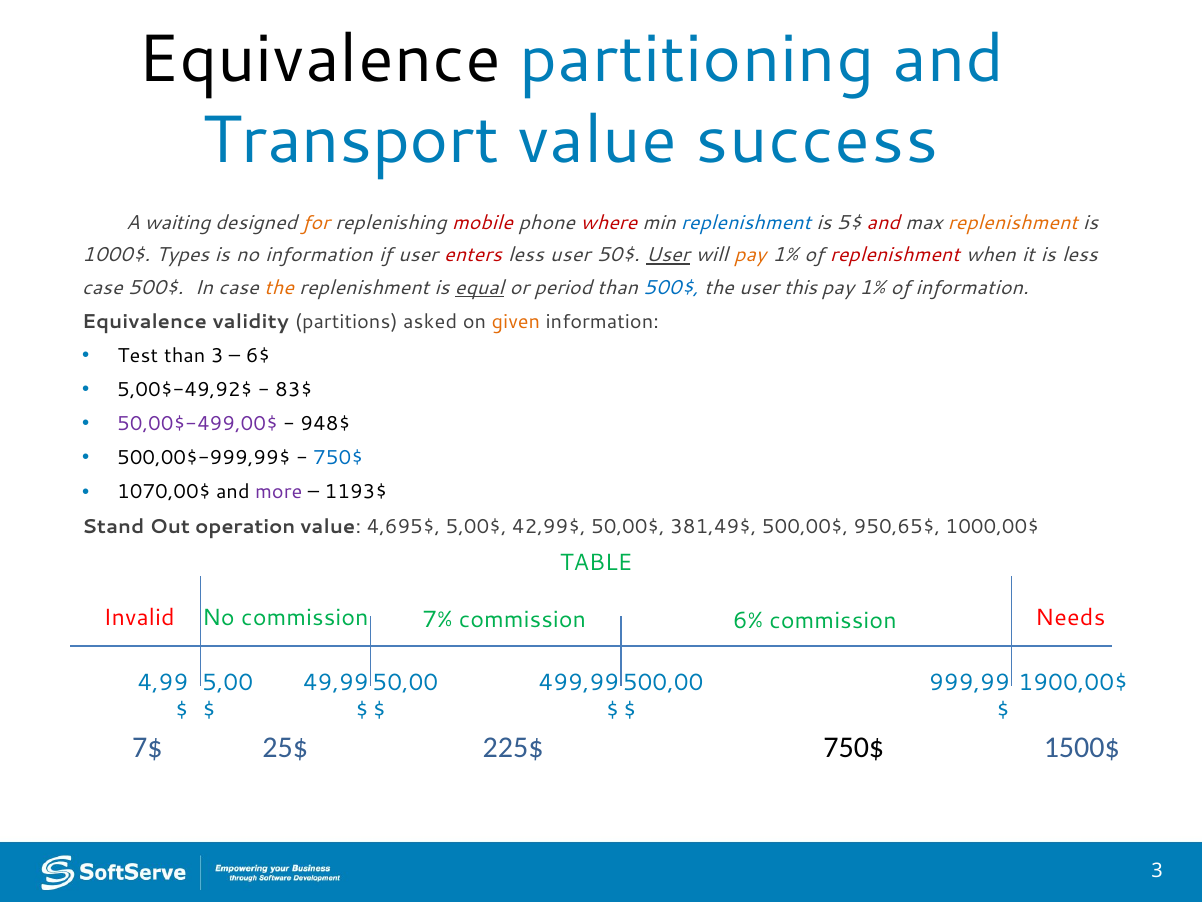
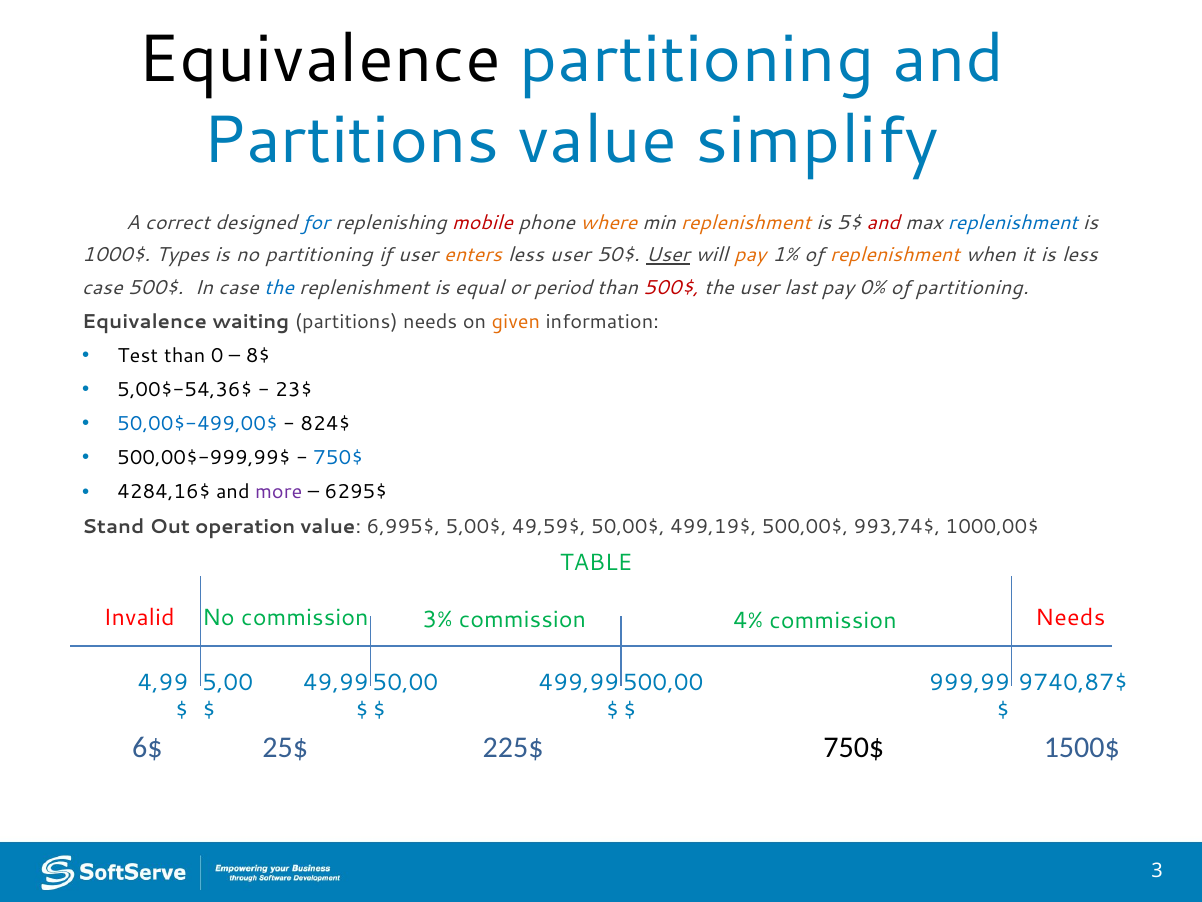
Transport: Transport -> Partitions (351, 140)
success: success -> simplify (817, 140)
waiting: waiting -> correct (177, 223)
for colour: orange -> blue (316, 223)
where colour: red -> orange (609, 223)
replenishment colour: blue -> orange (746, 223)
replenishment colour: orange -> blue (1013, 223)
no information: information -> partitioning (319, 255)
enters colour: red -> orange (473, 255)
replenishment colour: red -> orange (895, 255)
the colour: orange -> blue (279, 288)
equal underline: present -> none (480, 288)
500$ colour: blue -> red (671, 288)
this: this -> last (801, 288)
1%: 1% -> 0% (872, 288)
of information: information -> partitioning (972, 288)
validity: validity -> waiting (251, 322)
partitions asked: asked -> needs (430, 322)
than 3: 3 -> 0 (217, 356)
6$: 6$ -> 8$ (258, 356)
5,00$-49,92$: 5,00$-49,92$ -> 5,00$-54,36$ (185, 390)
83$: 83$ -> 23$ (294, 390)
50,00$-499,00$ colour: purple -> blue (197, 424)
948$: 948$ -> 824$ (325, 424)
1070,00$: 1070,00$ -> 4284,16$ (164, 492)
1193$: 1193$ -> 6295$ (356, 492)
4,695$: 4,695$ -> 6,995$ (403, 526)
42,99$: 42,99$ -> 49,59$ (549, 526)
381,49$: 381,49$ -> 499,19$ (713, 526)
950,65$: 950,65$ -> 993,74$ (897, 526)
7%: 7% -> 3% (437, 619)
6%: 6% -> 4% (748, 620)
1900,00$: 1900,00$ -> 9740,87$ (1073, 683)
7$: 7$ -> 6$ (147, 747)
